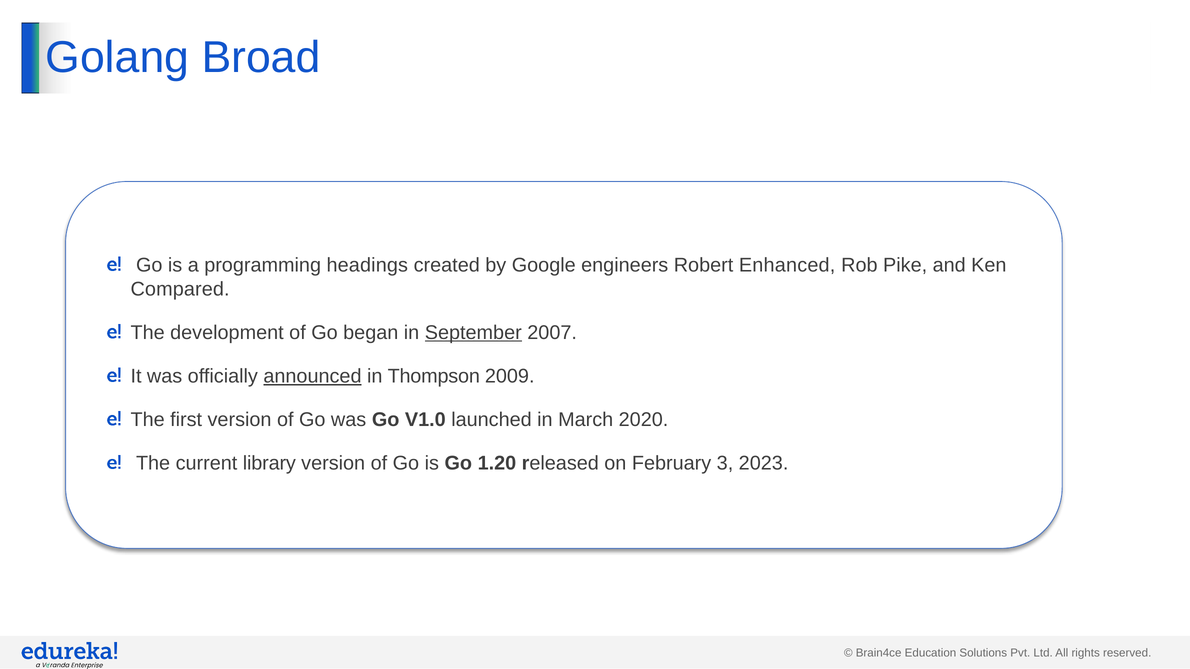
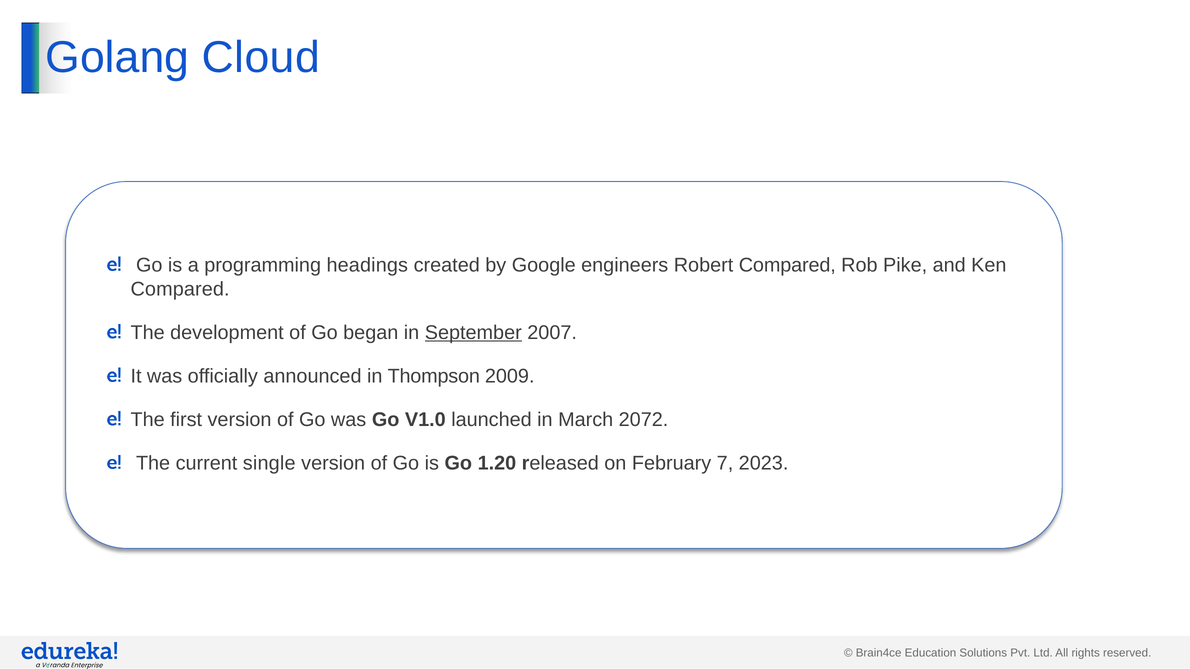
Broad: Broad -> Cloud (261, 58)
Robert Enhanced: Enhanced -> Compared (787, 265)
announced underline: present -> none (312, 376)
2020: 2020 -> 2072 (644, 420)
library: library -> single (269, 464)
3: 3 -> 7 (725, 464)
